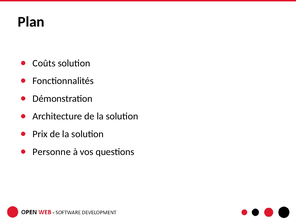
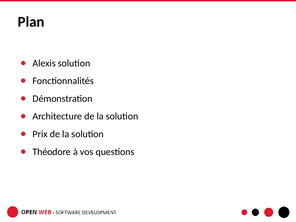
Coûts: Coûts -> Alexis (44, 63)
Personne: Personne -> Théodore (52, 152)
